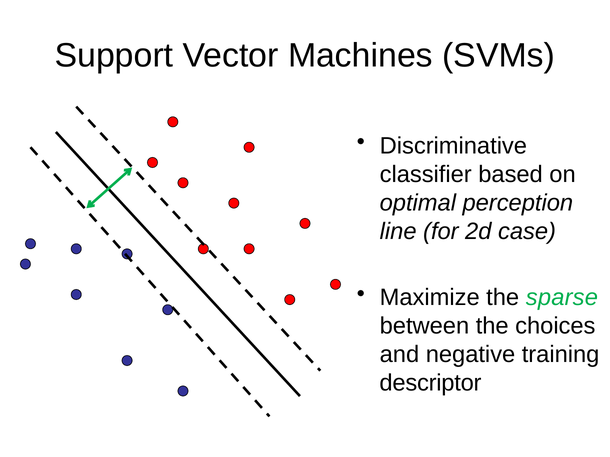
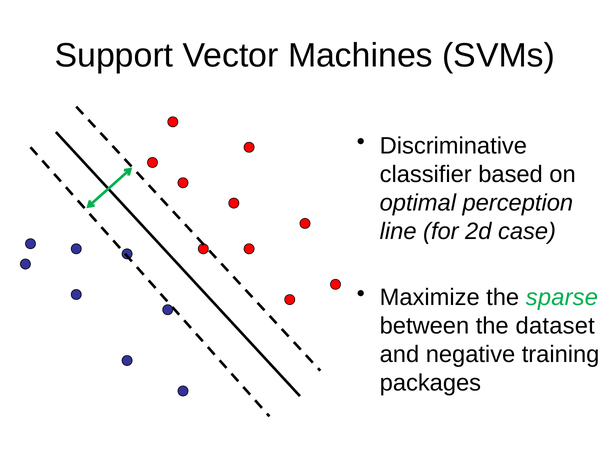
choices: choices -> dataset (555, 326)
descriptor: descriptor -> packages (430, 383)
